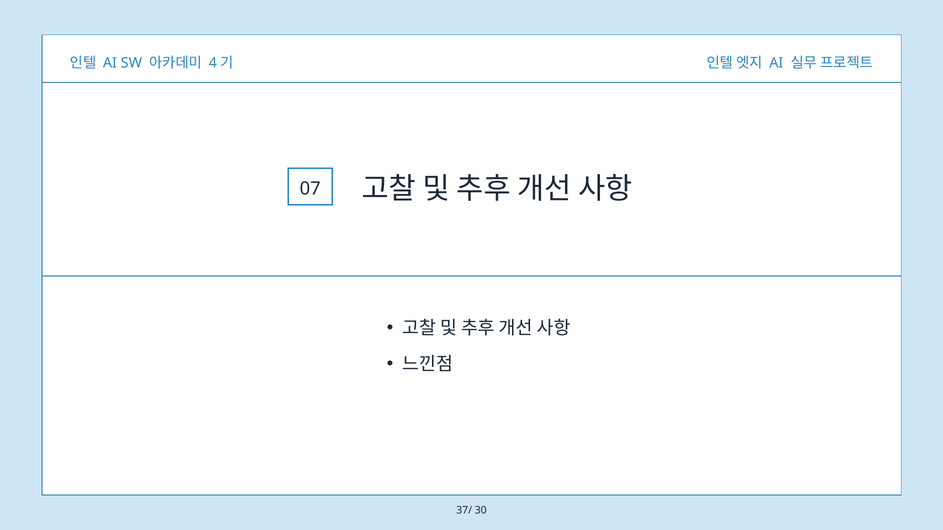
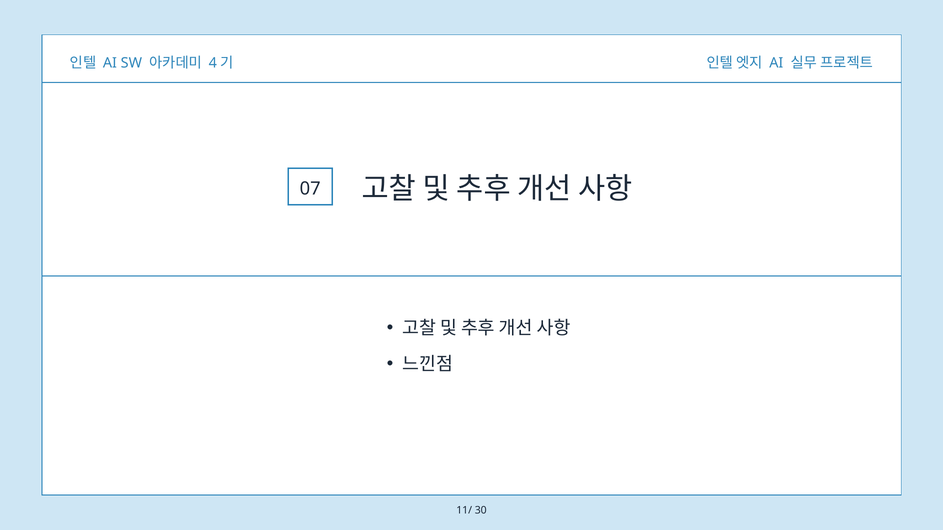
37/: 37/ -> 11/ (464, 510)
